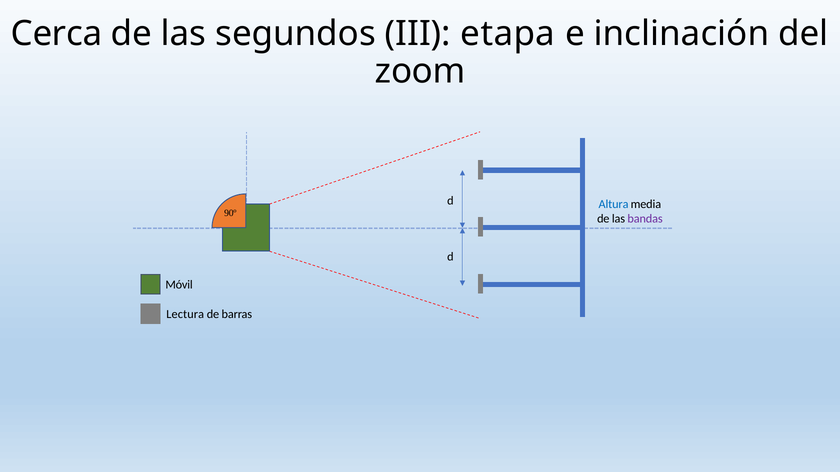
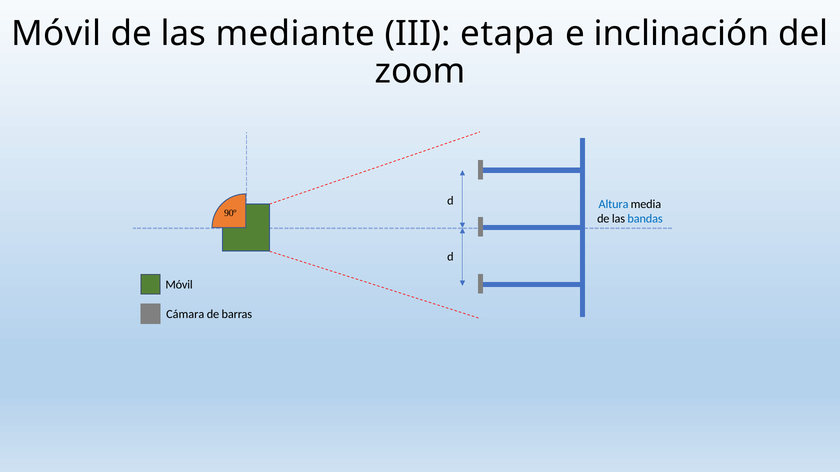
Cerca: Cerca -> Móvil (56, 34)
segundos: segundos -> mediante (295, 34)
bandas colour: purple -> blue (645, 219)
Lectura: Lectura -> Cámara (185, 314)
